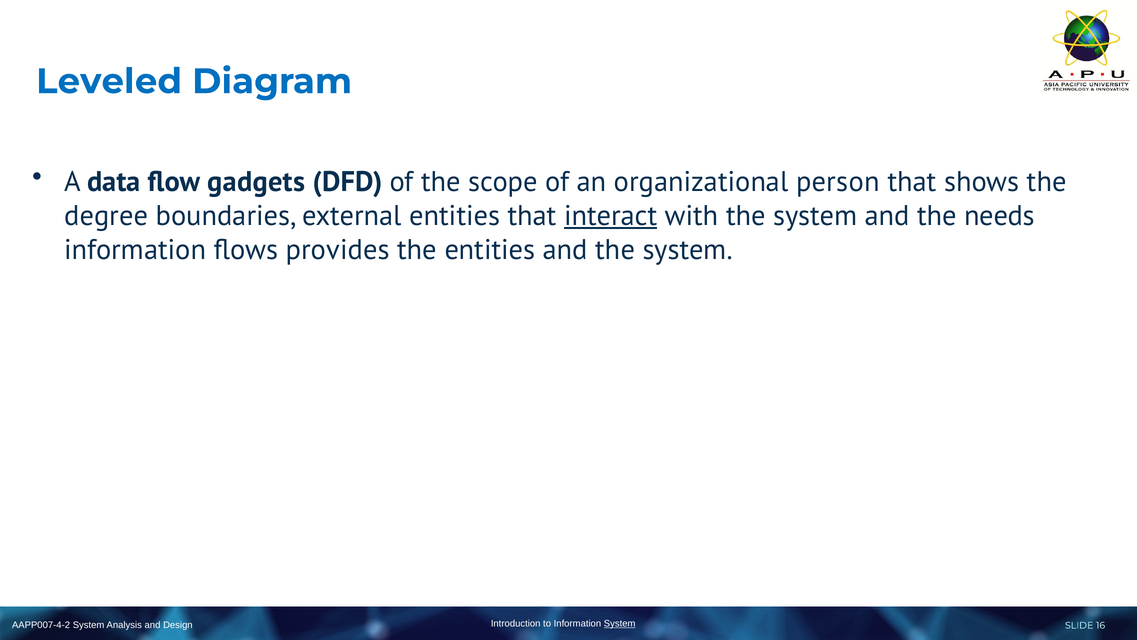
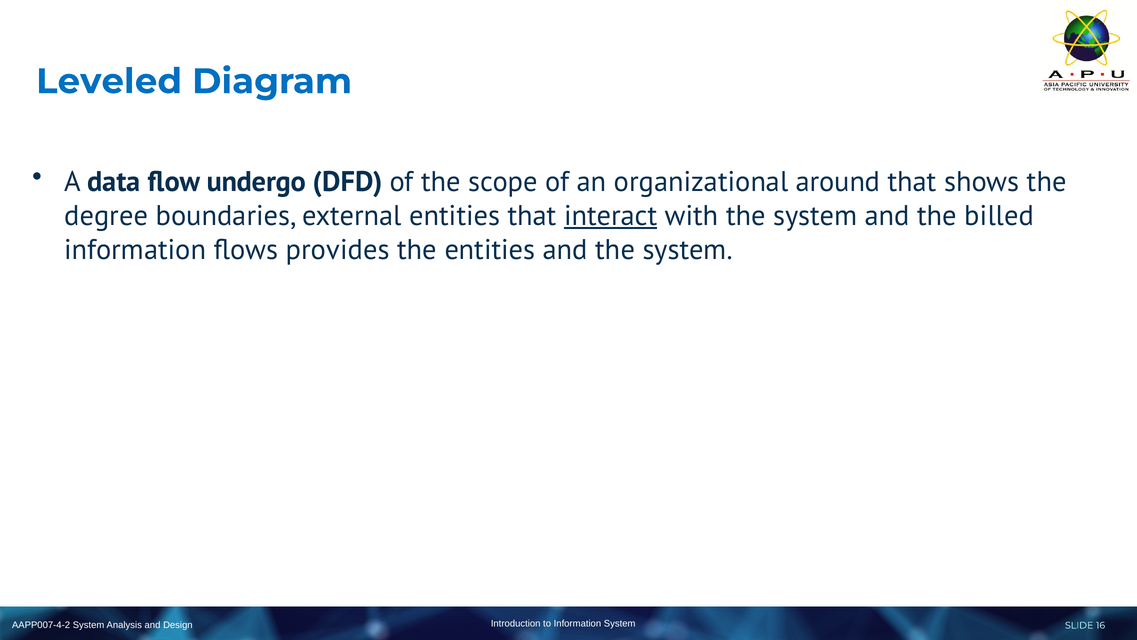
gadgets: gadgets -> undergo (256, 182)
person: person -> around (838, 182)
needs: needs -> billed (999, 216)
System underline: present -> none (620, 623)
